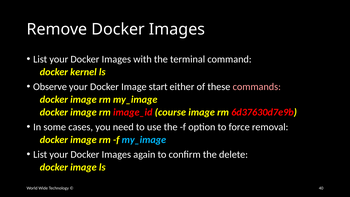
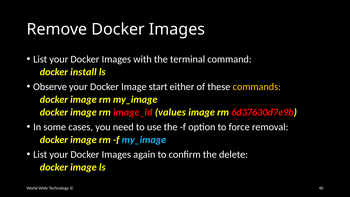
kernel: kernel -> install (83, 72)
commands colour: pink -> yellow (257, 87)
course: course -> values (170, 112)
